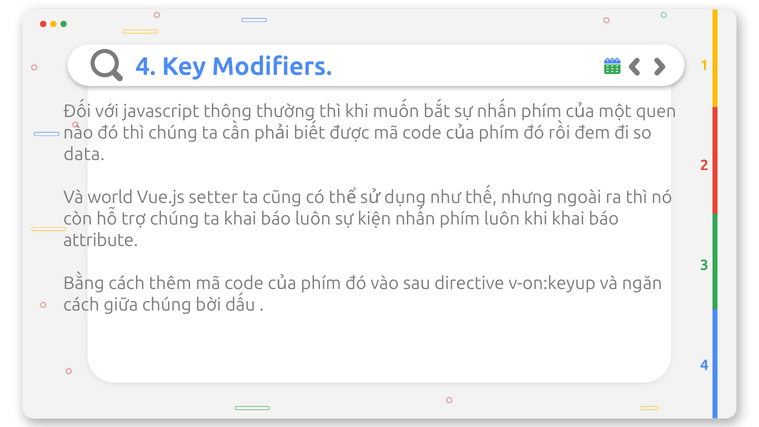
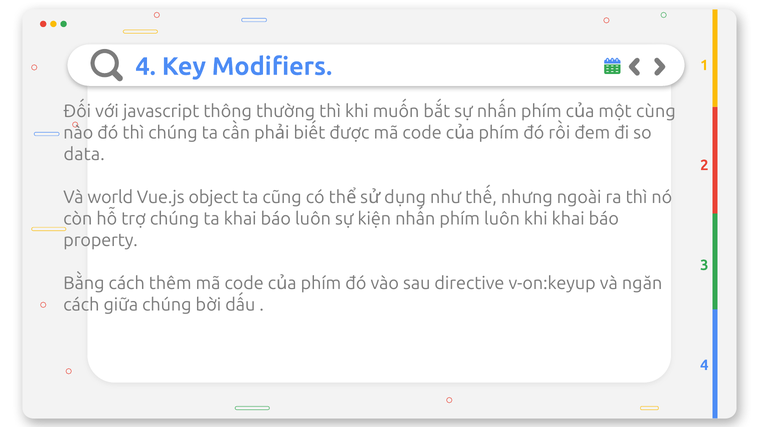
quen: quen -> cùng (656, 111)
setter: setter -> object (213, 197)
attribute: attribute -> property (101, 240)
